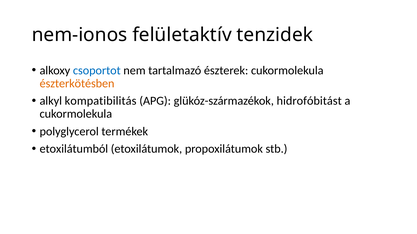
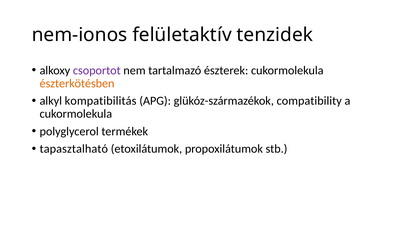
csoportot colour: blue -> purple (97, 71)
hidrofóbitást: hidrofóbitást -> compatibility (309, 101)
etoxilátumból: etoxilátumból -> tapasztalható (74, 149)
